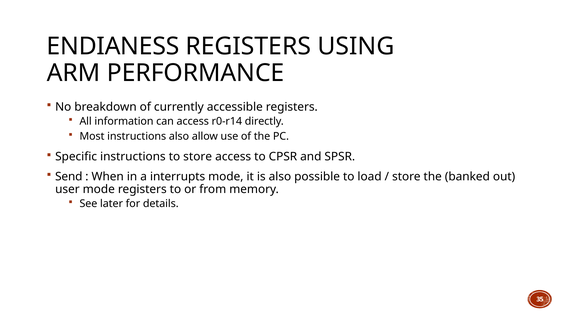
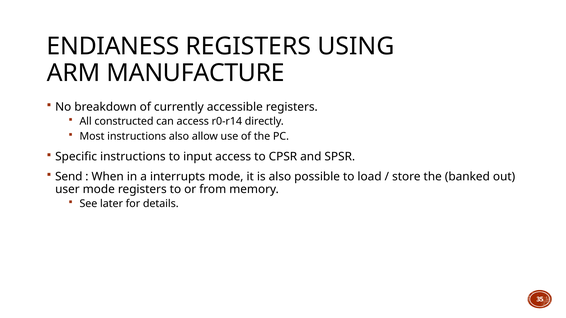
PERFORMANCE: PERFORMANCE -> MANUFACTURE (196, 73)
information: information -> constructed (124, 121)
to store: store -> input (198, 157)
